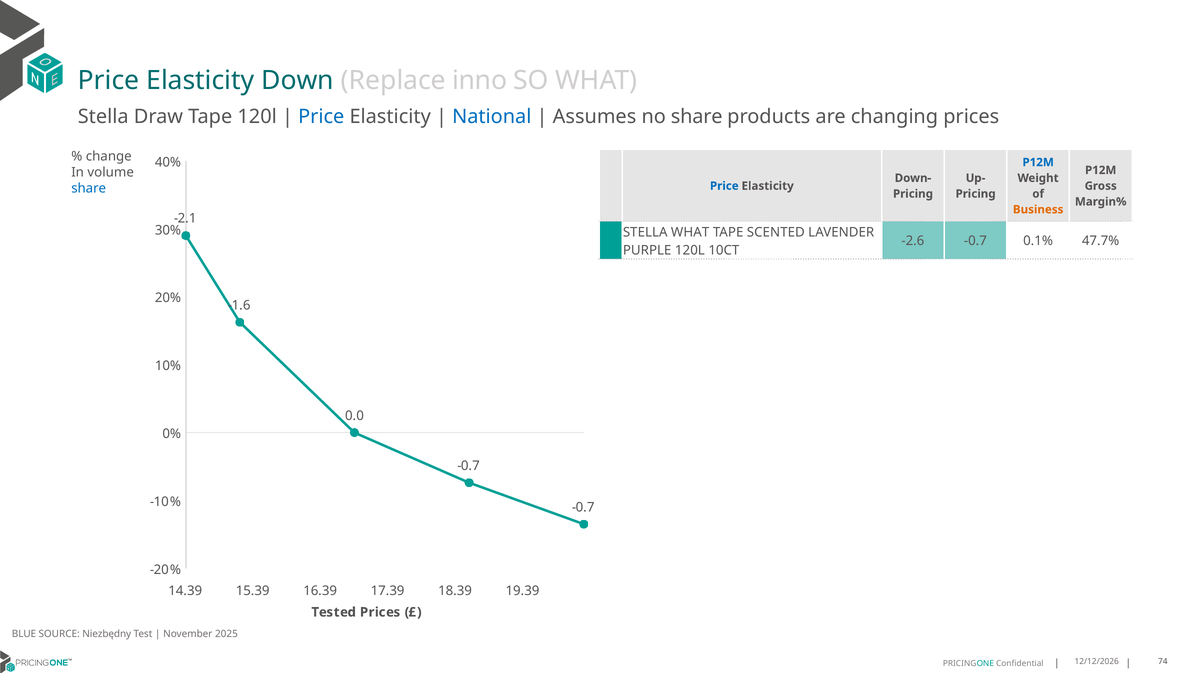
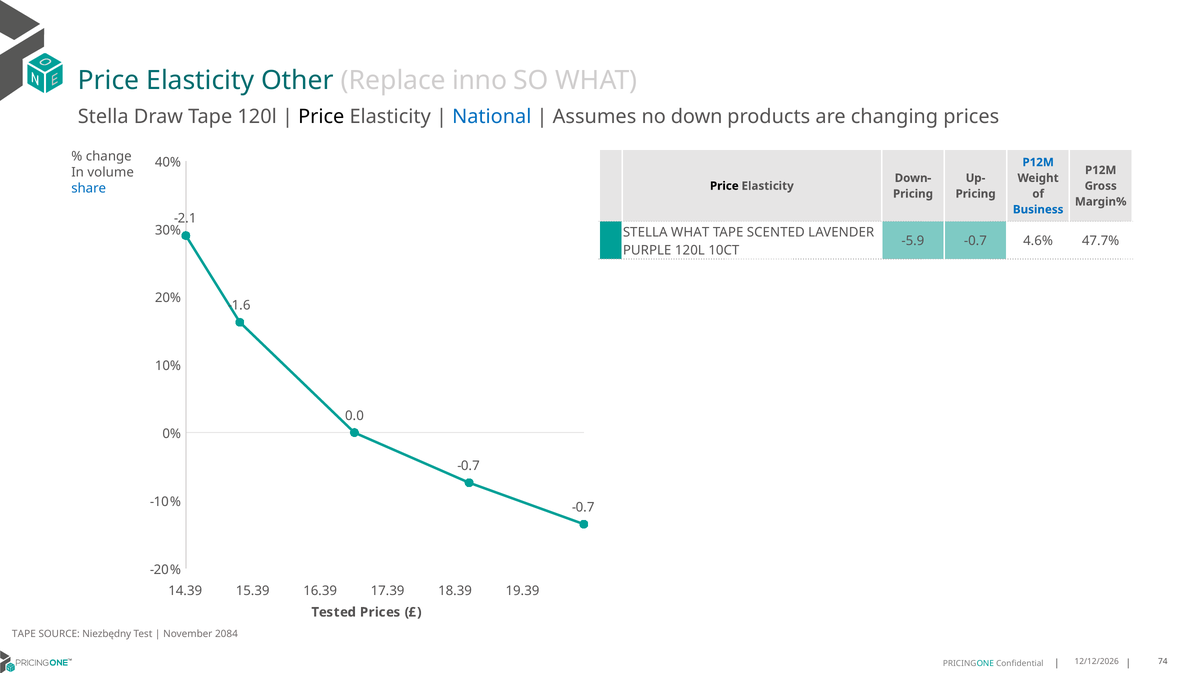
Down: Down -> Other (298, 80)
Price colour: blue -> black (321, 117)
no share: share -> down (697, 117)
Price colour: blue -> black (724, 186)
Business colour: orange -> blue (1038, 210)
-2.6: -2.6 -> -5.9 (913, 241)
0.1%: 0.1% -> 4.6% (1038, 241)
BLUE: BLUE -> TAPE (24, 634)
2025: 2025 -> 2084 (226, 634)
